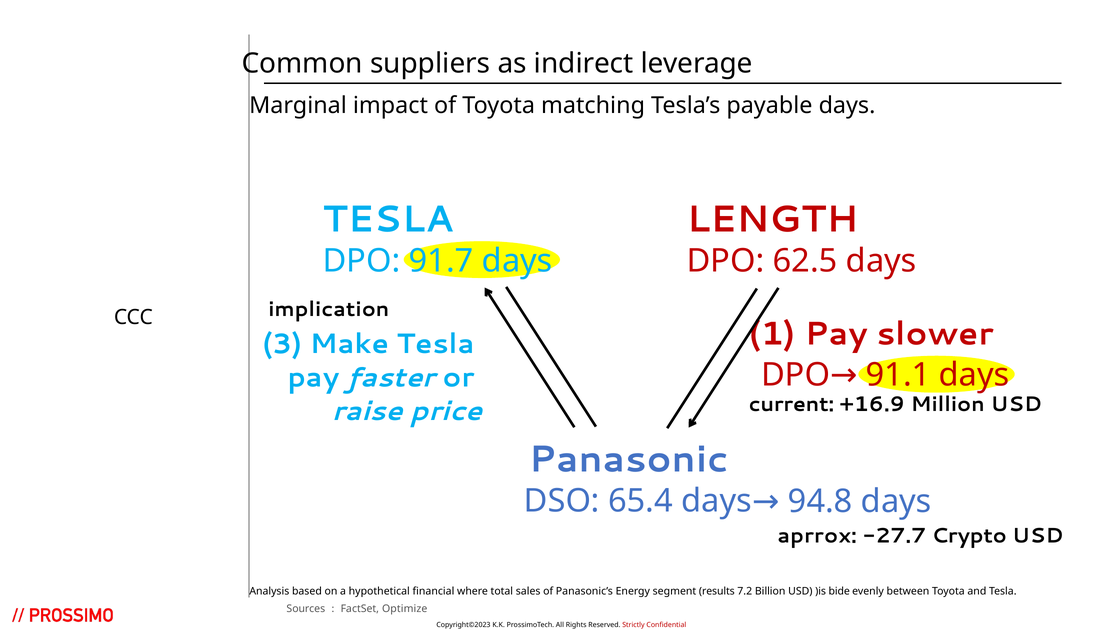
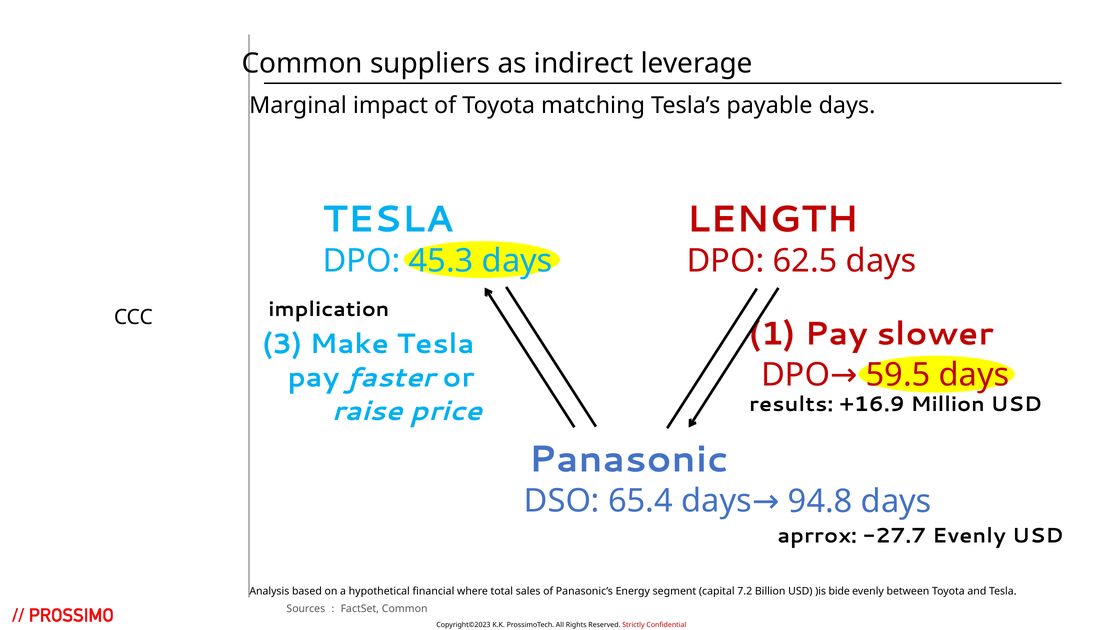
91.7: 91.7 -> 45.3 (441, 261)
91.1: 91.1 -> 59.5 (898, 375)
current: current -> results (791, 404)
-27.7 Crypto: Crypto -> Evenly (969, 536)
results: results -> capital (717, 591)
Sources：FactSet Optimize: Optimize -> Common (405, 609)
